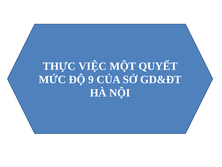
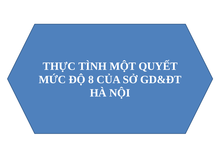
VIỆC: VIỆC -> TÌNH (93, 66)
9: 9 -> 8 (91, 79)
